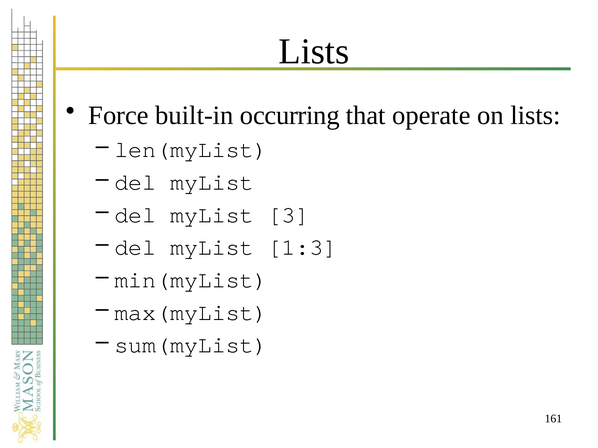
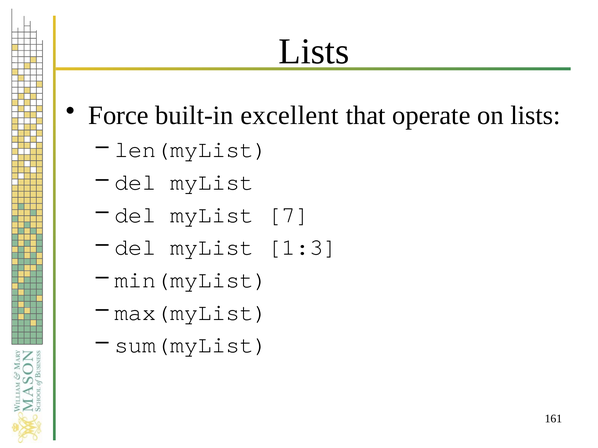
occurring: occurring -> excellent (290, 115)
3: 3 -> 7 (288, 215)
